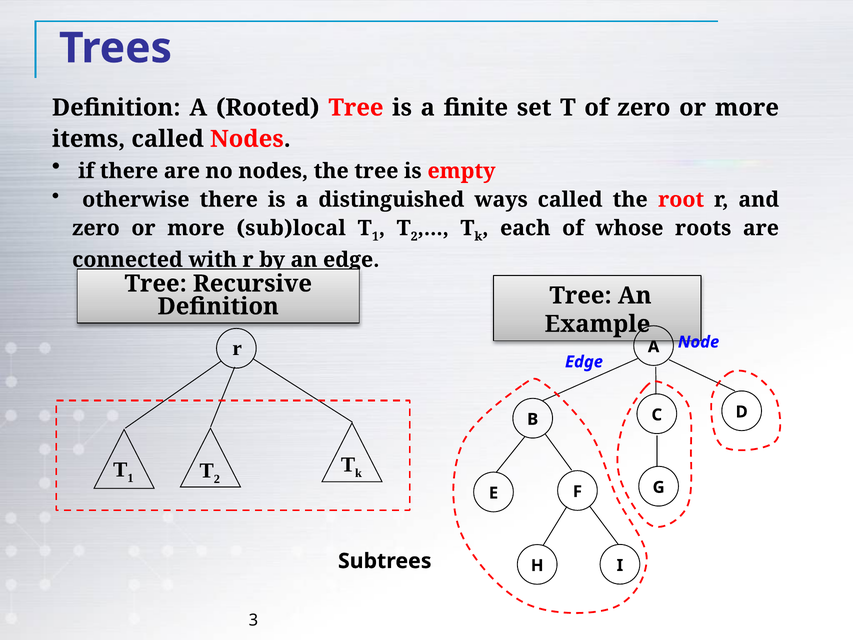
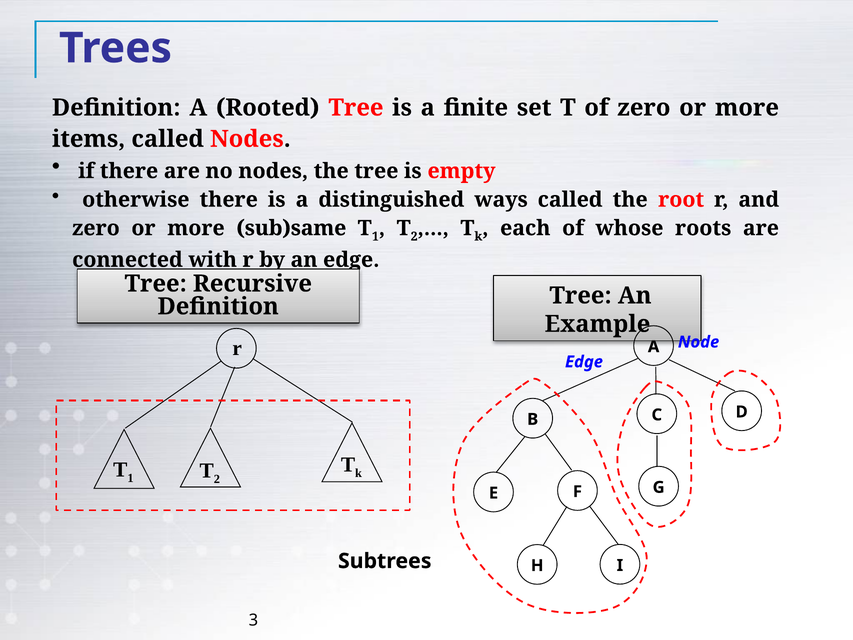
sub)local: sub)local -> sub)same (291, 228)
